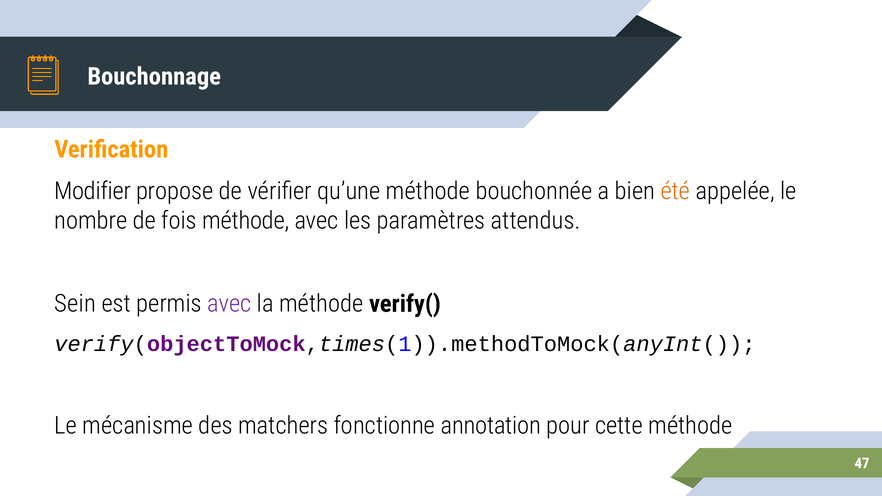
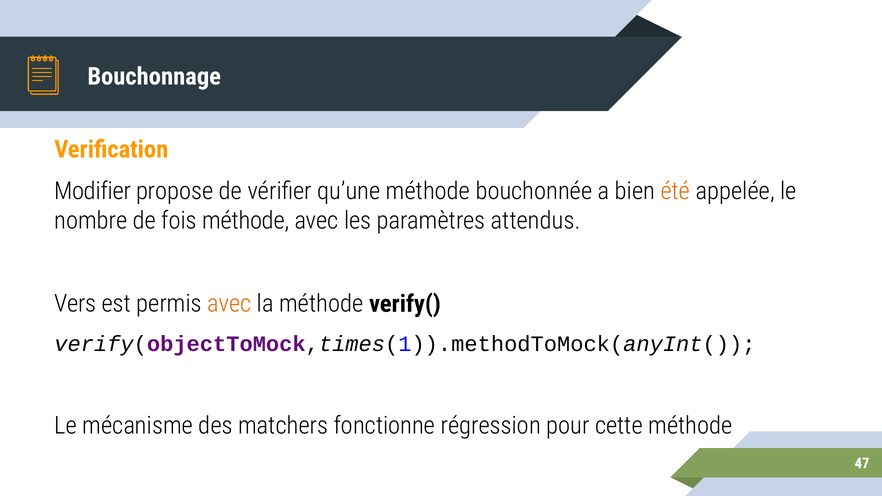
Sein: Sein -> Vers (75, 304)
avec colour: purple -> orange (229, 304)
annotation: annotation -> régression (491, 426)
